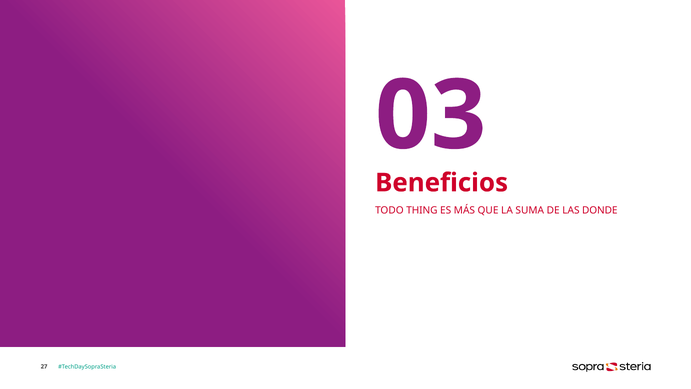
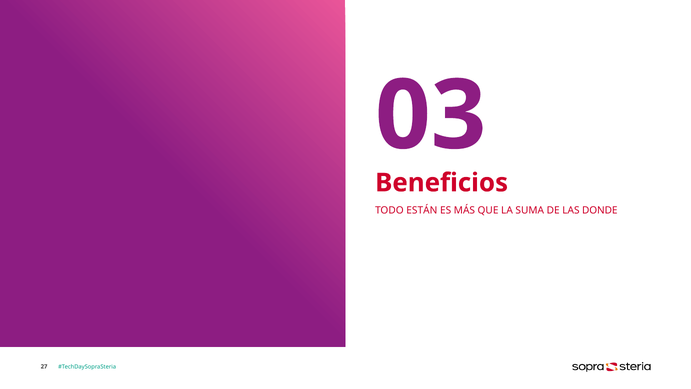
THING: THING -> ESTÁN (422, 210)
